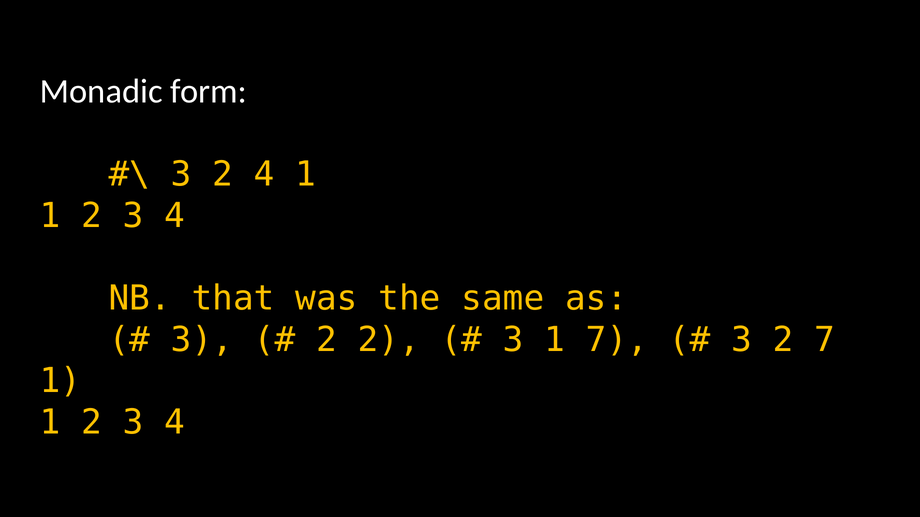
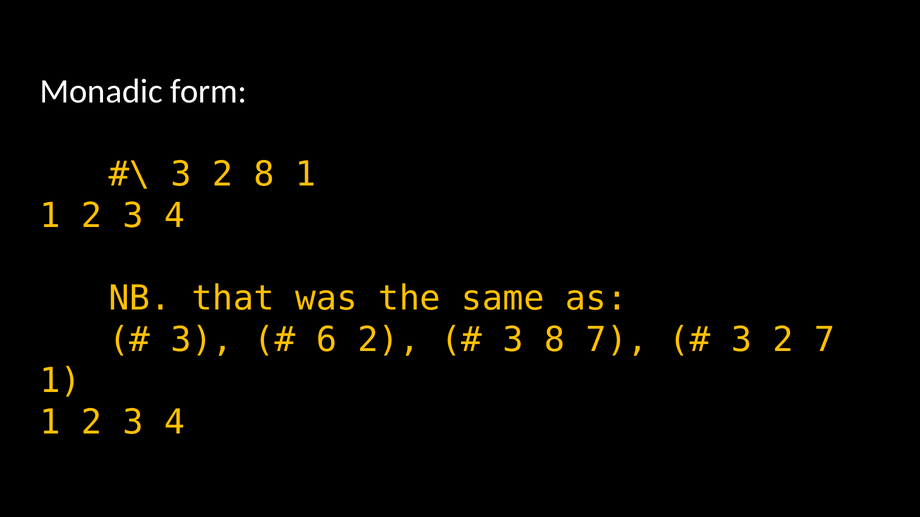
2 4: 4 -> 8 (264, 174)
2: 2 -> 6 (327, 340)
3 1: 1 -> 8 (555, 340)
